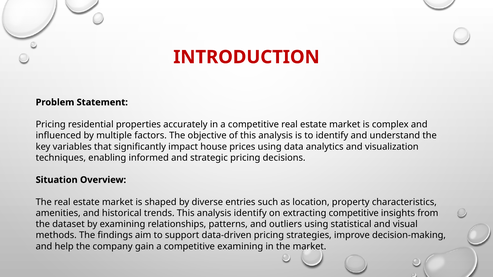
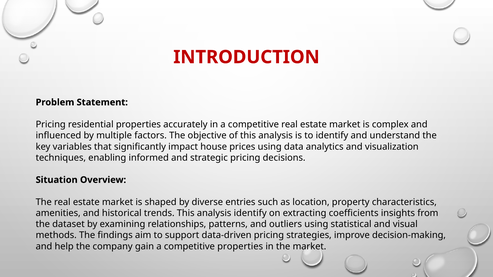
extracting competitive: competitive -> coefficients (354, 213)
competitive examining: examining -> properties (240, 247)
